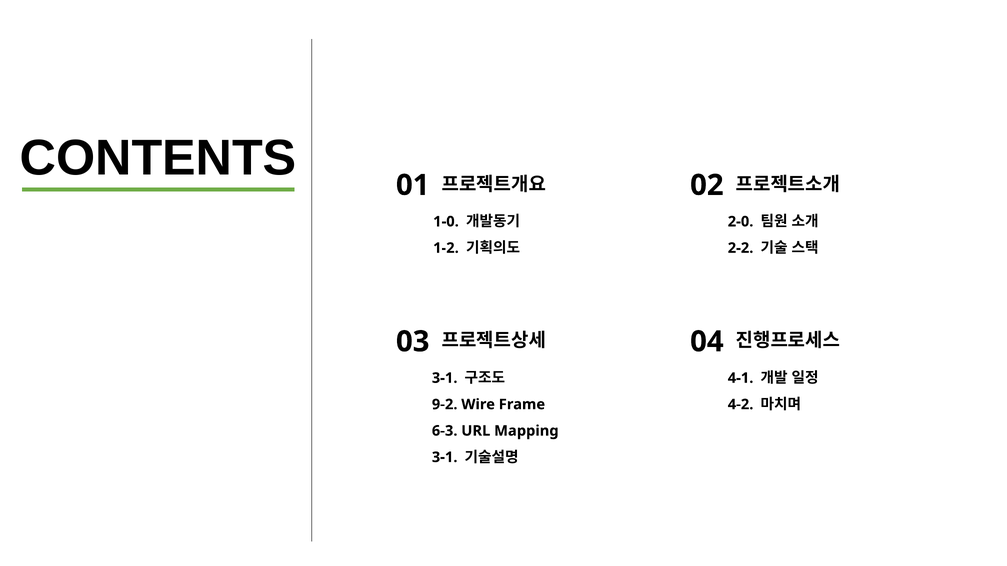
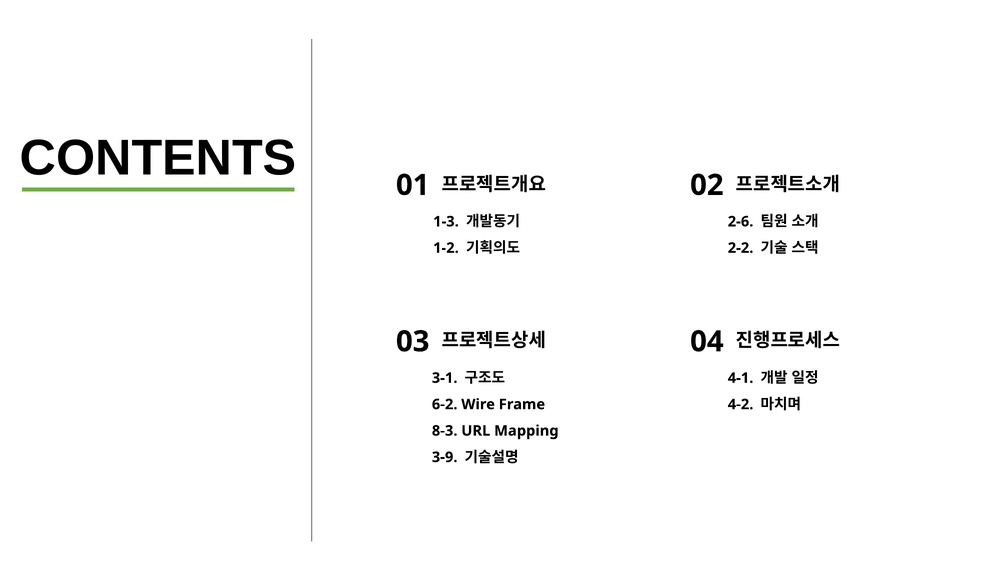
1-0: 1-0 -> 1-3 (446, 222)
2-0: 2-0 -> 2-6 (741, 222)
9-2: 9-2 -> 6-2 (445, 405)
6-3: 6-3 -> 8-3 (445, 431)
3-1: 3-1 -> 3-9 (445, 458)
